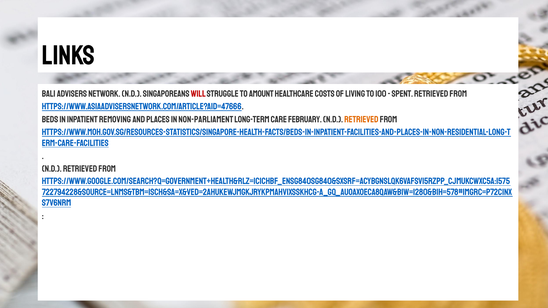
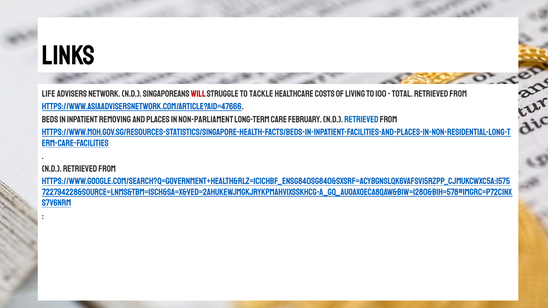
Bali: Bali -> Life (49, 94)
amount: amount -> tackle (261, 94)
Spent: Spent -> Total (402, 94)
Retrieved colour: orange -> blue (361, 120)
